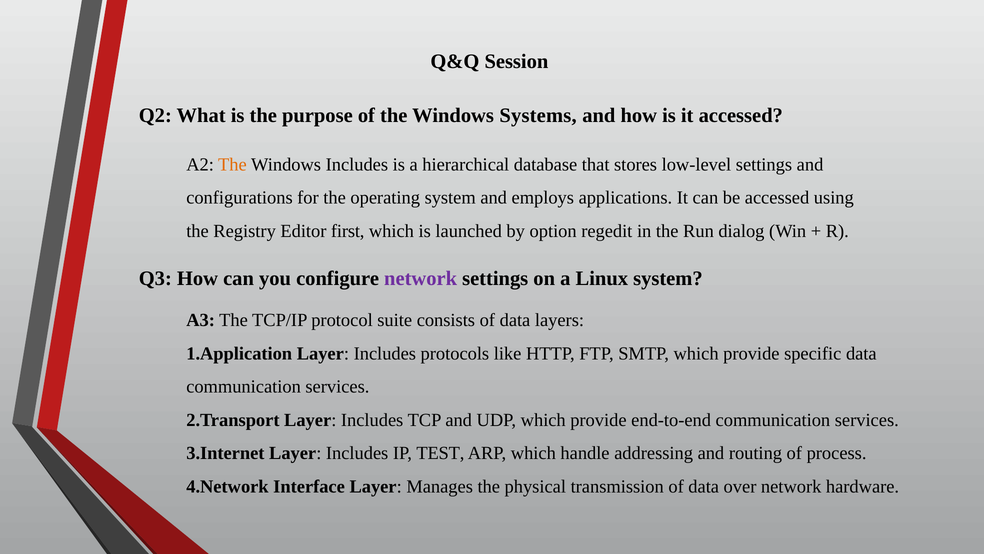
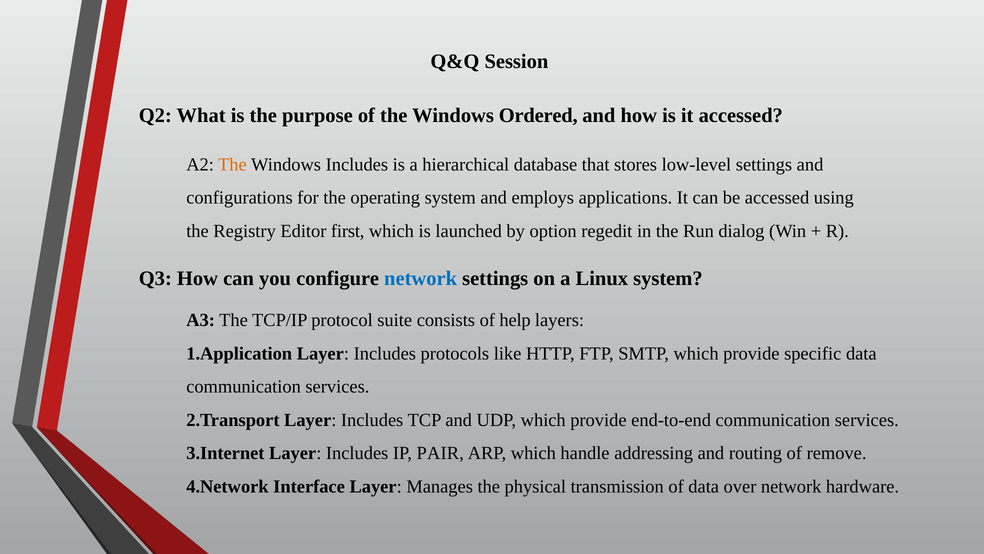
Systems: Systems -> Ordered (538, 115)
network colour: purple -> blue (421, 278)
consists of data: data -> help (515, 320)
TEST: TEST -> PAIR (440, 453)
process: process -> remove (837, 453)
